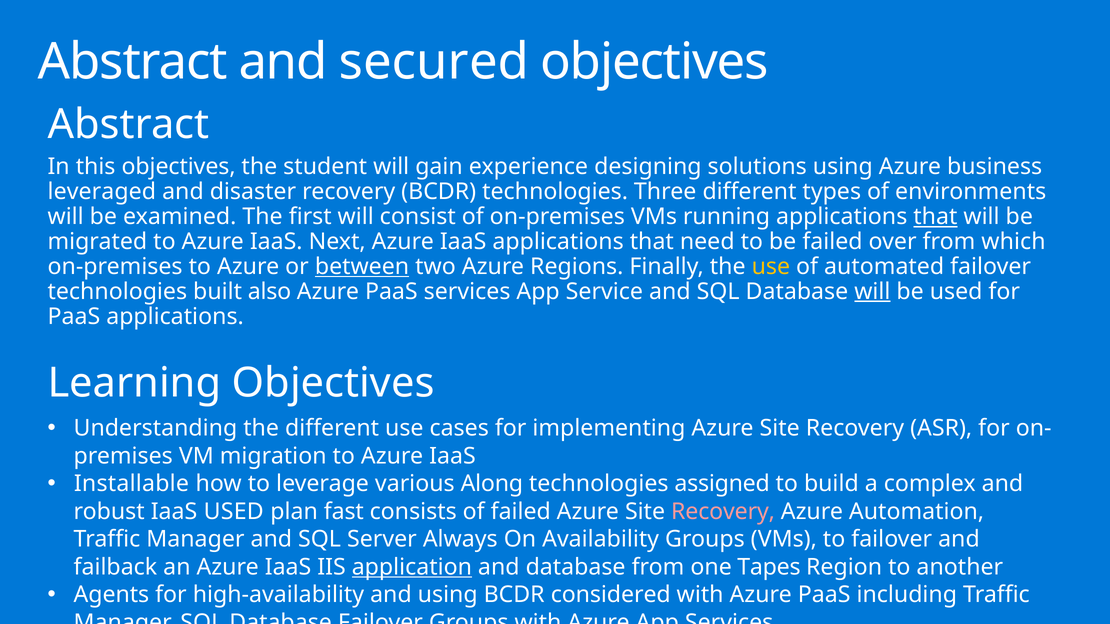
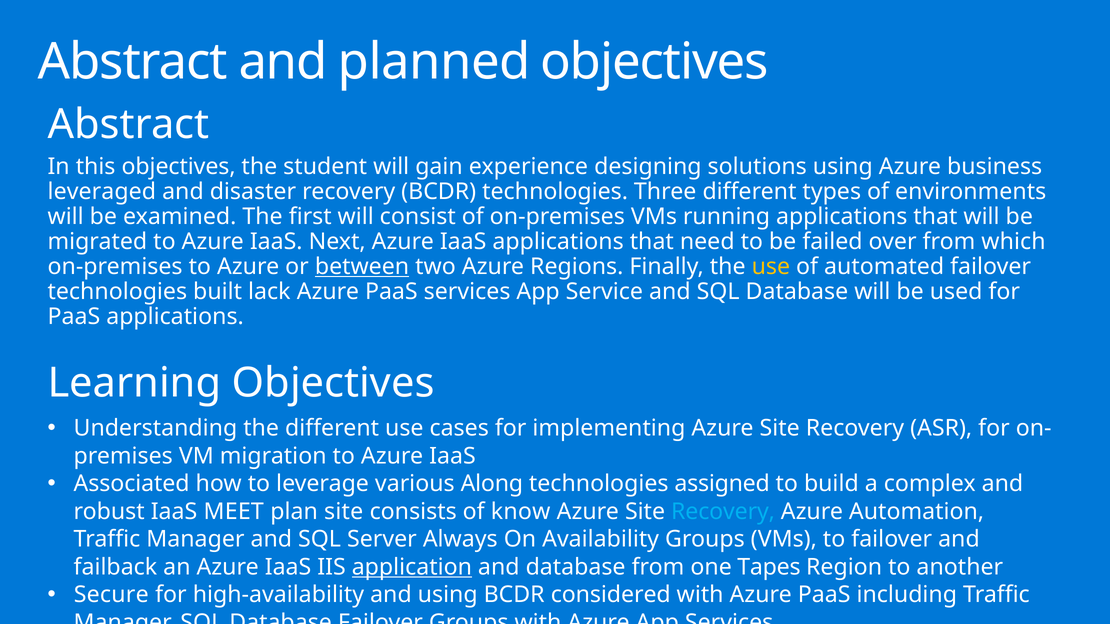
secured: secured -> planned (434, 62)
that underline: present -> none (935, 217)
also: also -> lack (269, 292)
will underline: present -> none (872, 292)
Installable: Installable -> Associated (132, 484)
IaaS USED: USED -> MEET (234, 512)
plan fast: fast -> site (344, 512)
of failed: failed -> know (521, 512)
Recovery colour: pink -> light blue (723, 512)
Agents: Agents -> Secure (111, 595)
